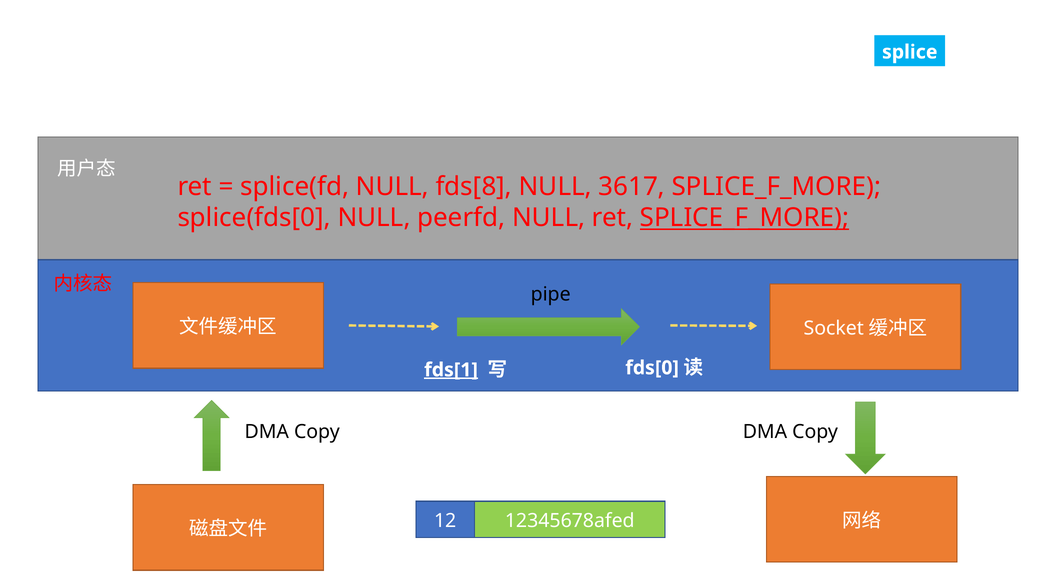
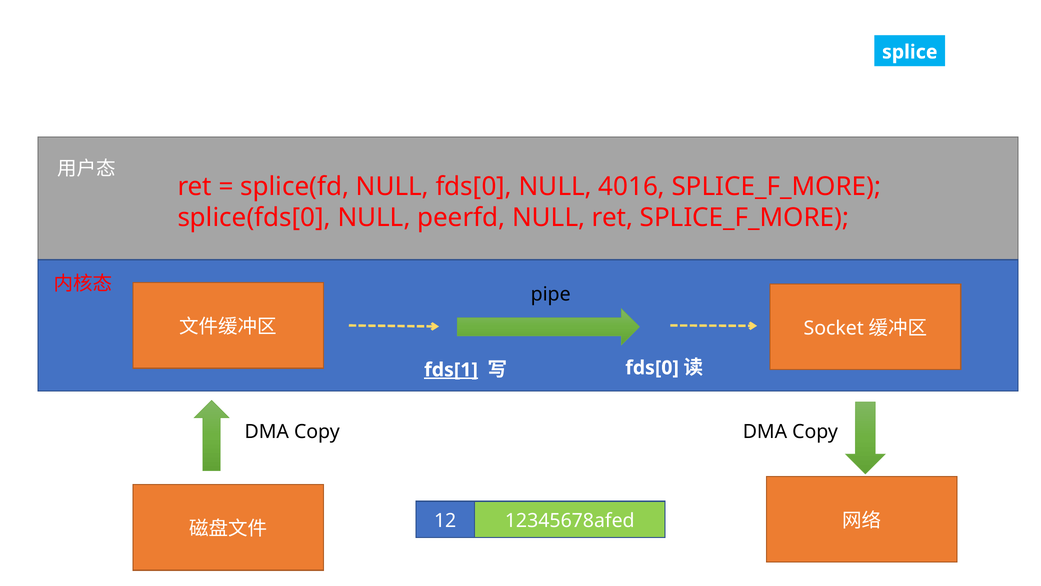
NULL fds[8: fds[8 -> fds[0 (474, 187)
3617: 3617 -> 4016 (632, 187)
SPLICE_F_MORE underline: present -> none (745, 218)
